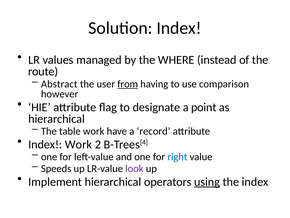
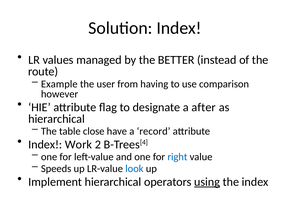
WHERE: WHERE -> BETTER (176, 60)
Abstract: Abstract -> Example (59, 84)
from underline: present -> none (128, 84)
point: point -> after (204, 107)
table work: work -> close (94, 131)
look colour: purple -> blue (134, 168)
